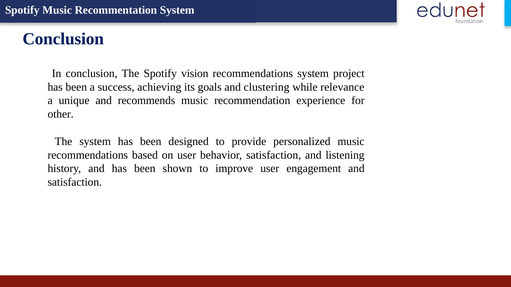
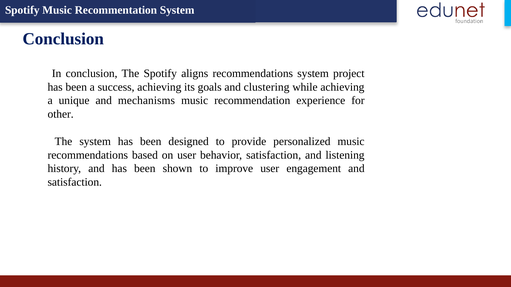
vision: vision -> aligns (195, 73)
while relevance: relevance -> achieving (342, 87)
recommends: recommends -> mechanisms (146, 101)
